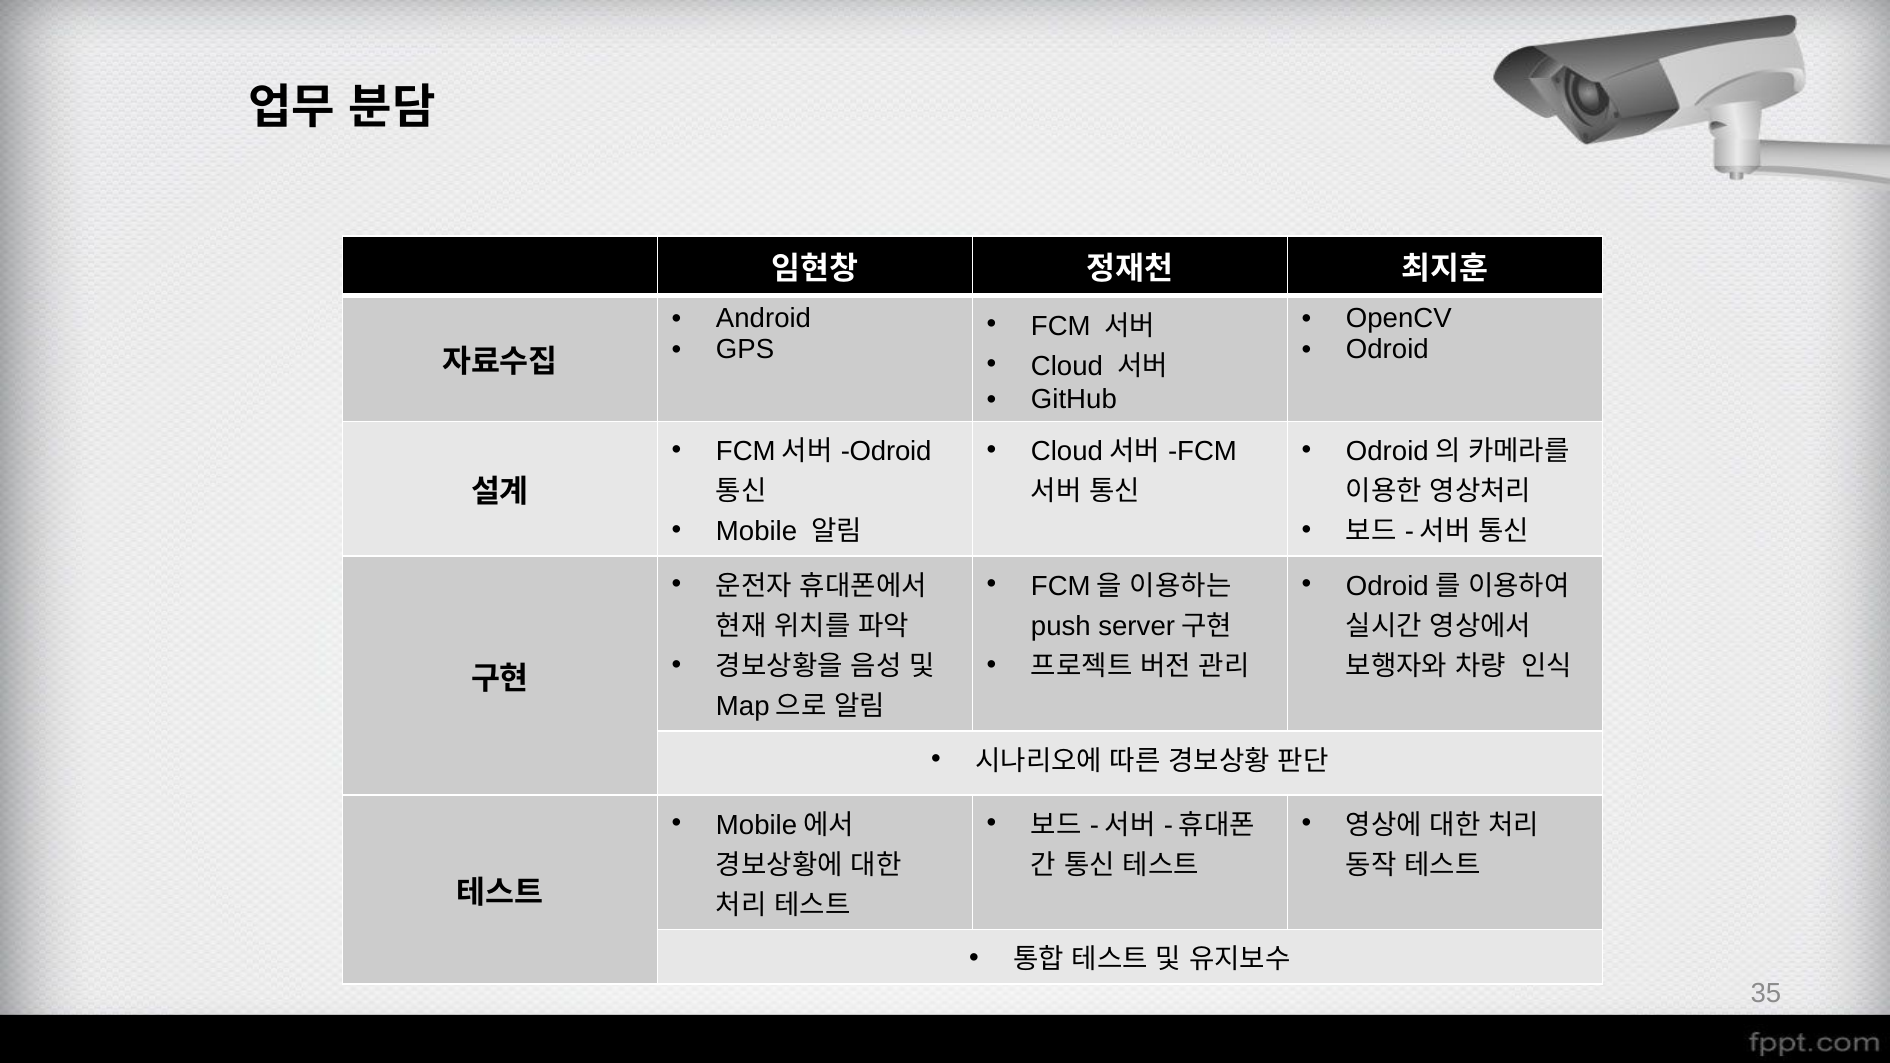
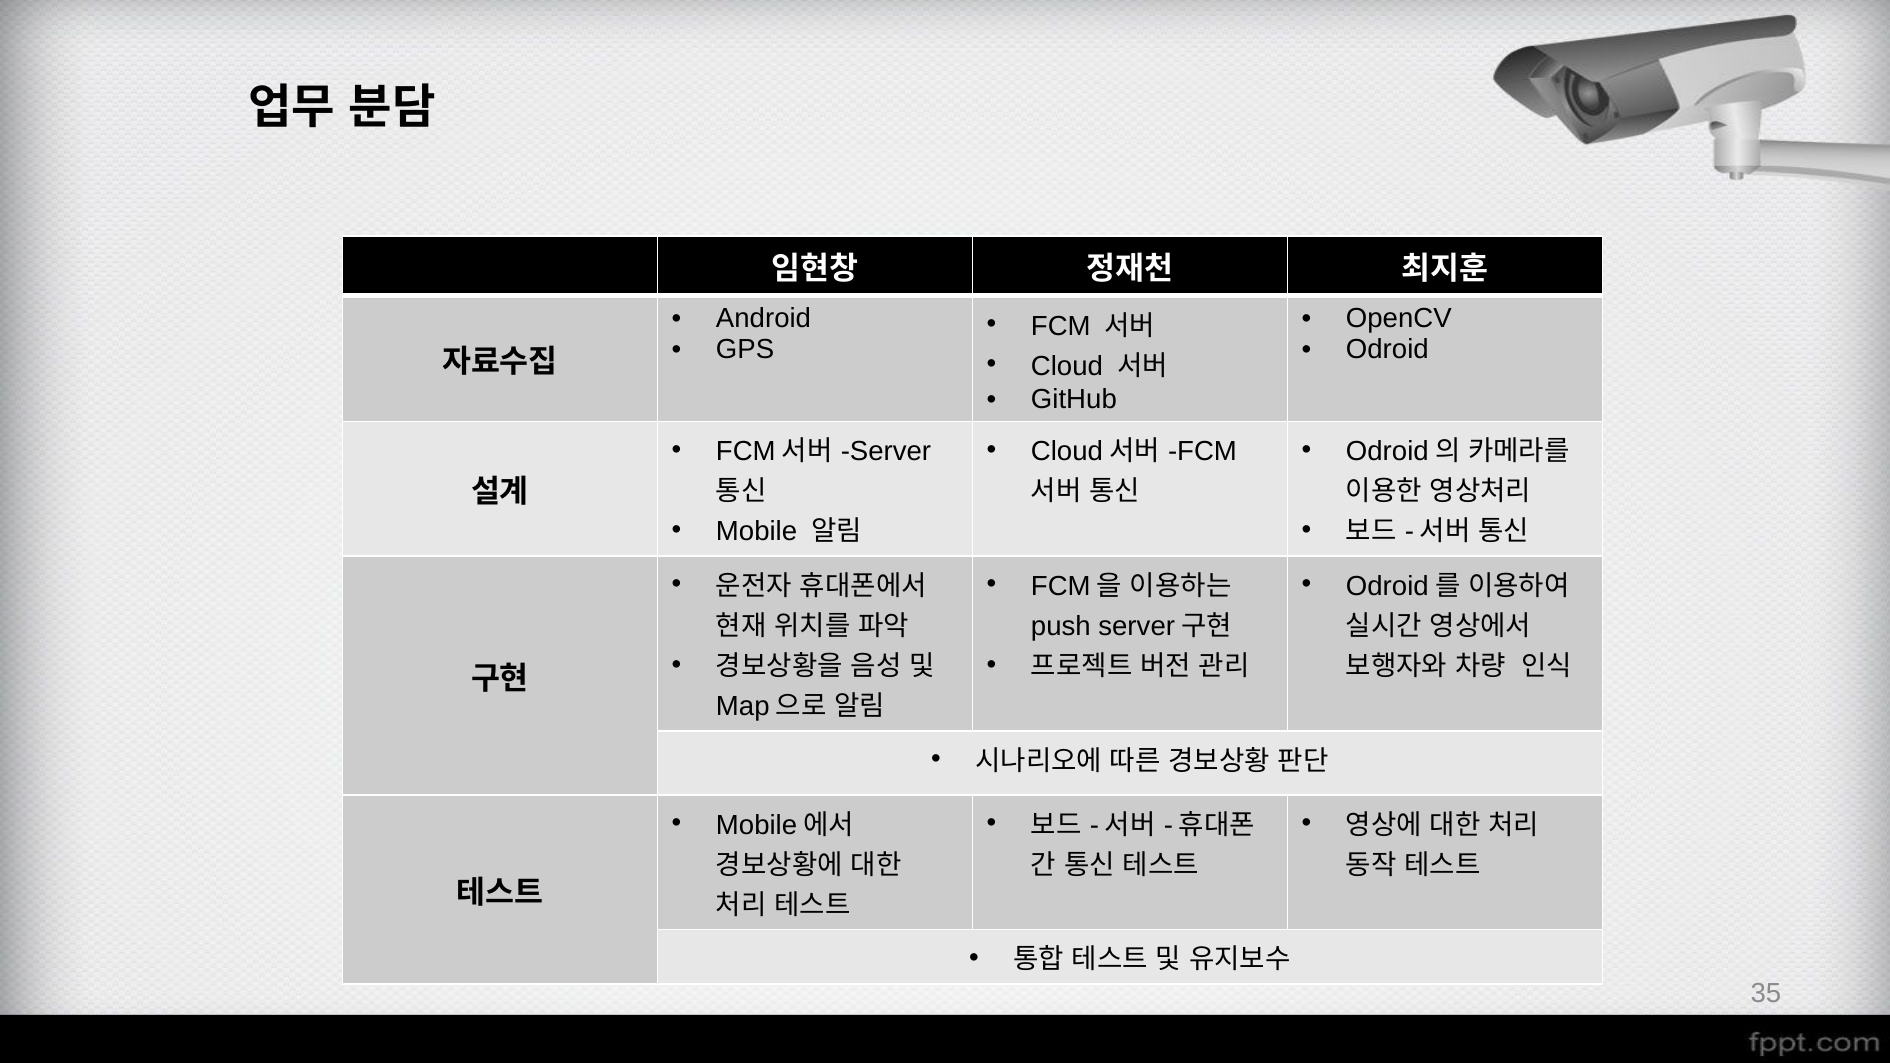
Odroid: Odroid -> Server (886, 452)
